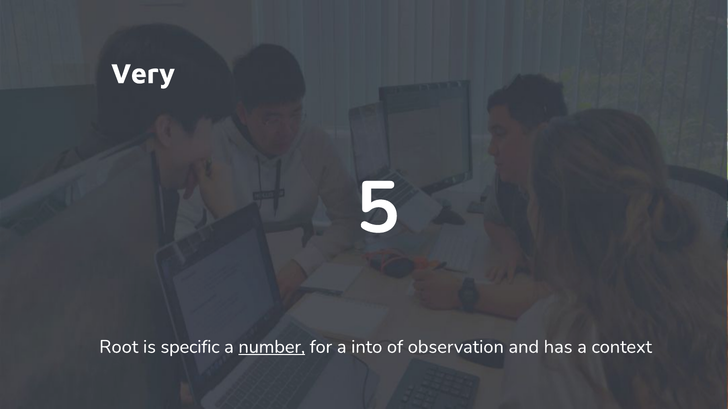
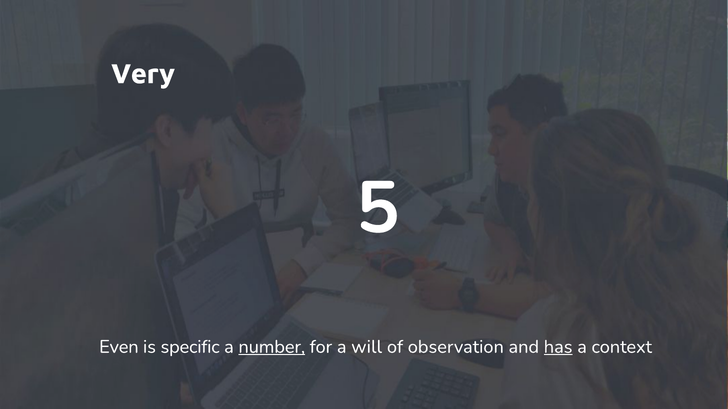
Root: Root -> Even (119, 347)
into: into -> will (367, 347)
has underline: none -> present (558, 347)
